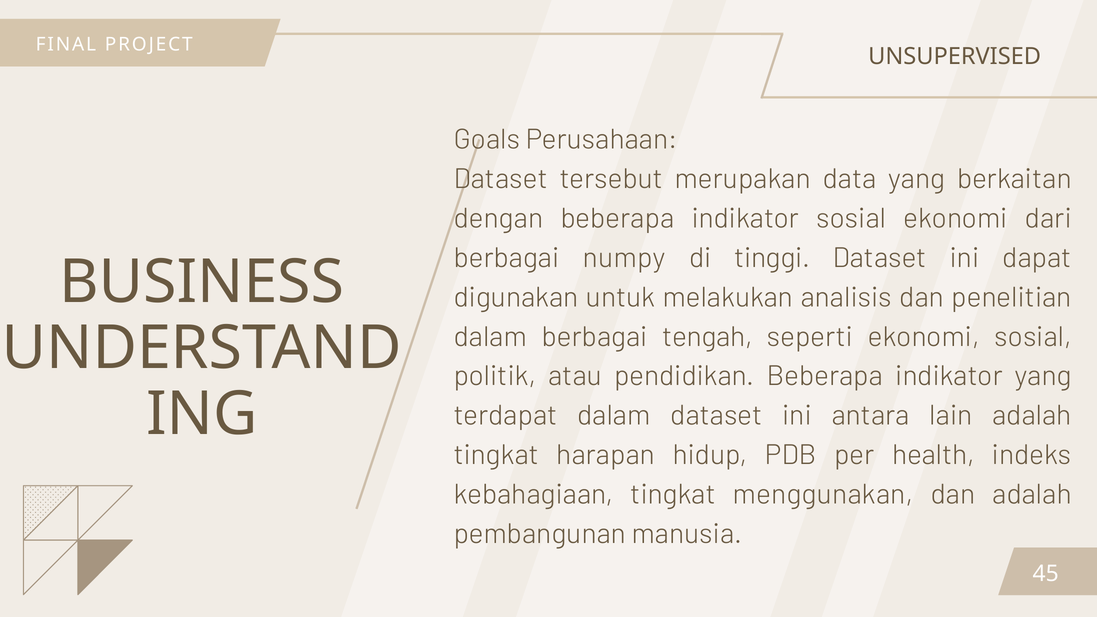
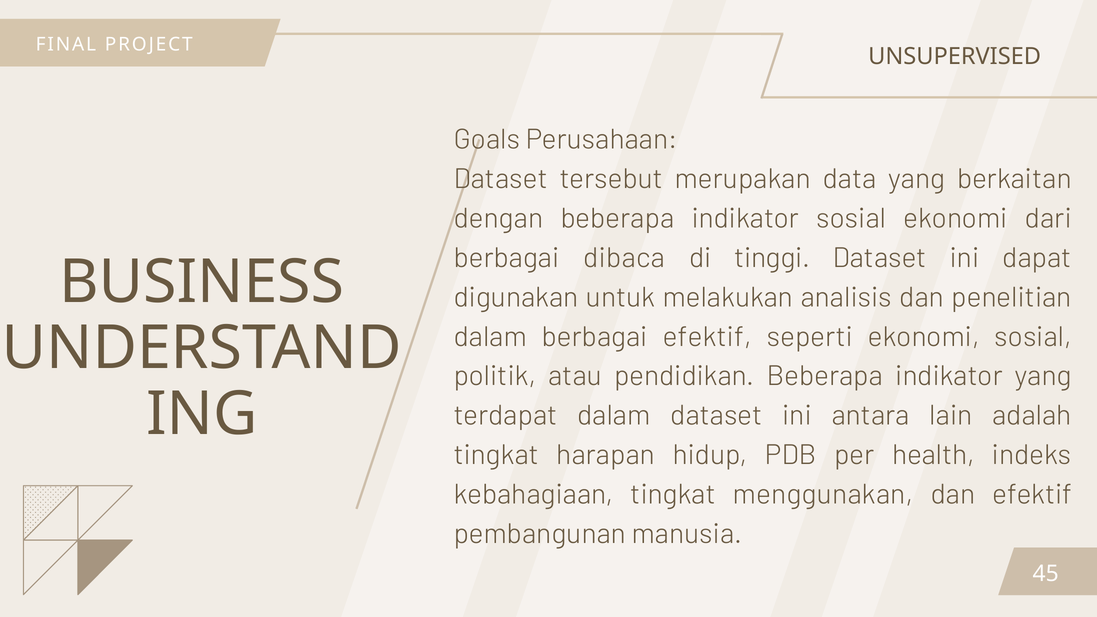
numpy: numpy -> dibaca (624, 258)
berbagai tengah: tengah -> efektif (707, 337)
dan adalah: adalah -> efektif (1032, 495)
